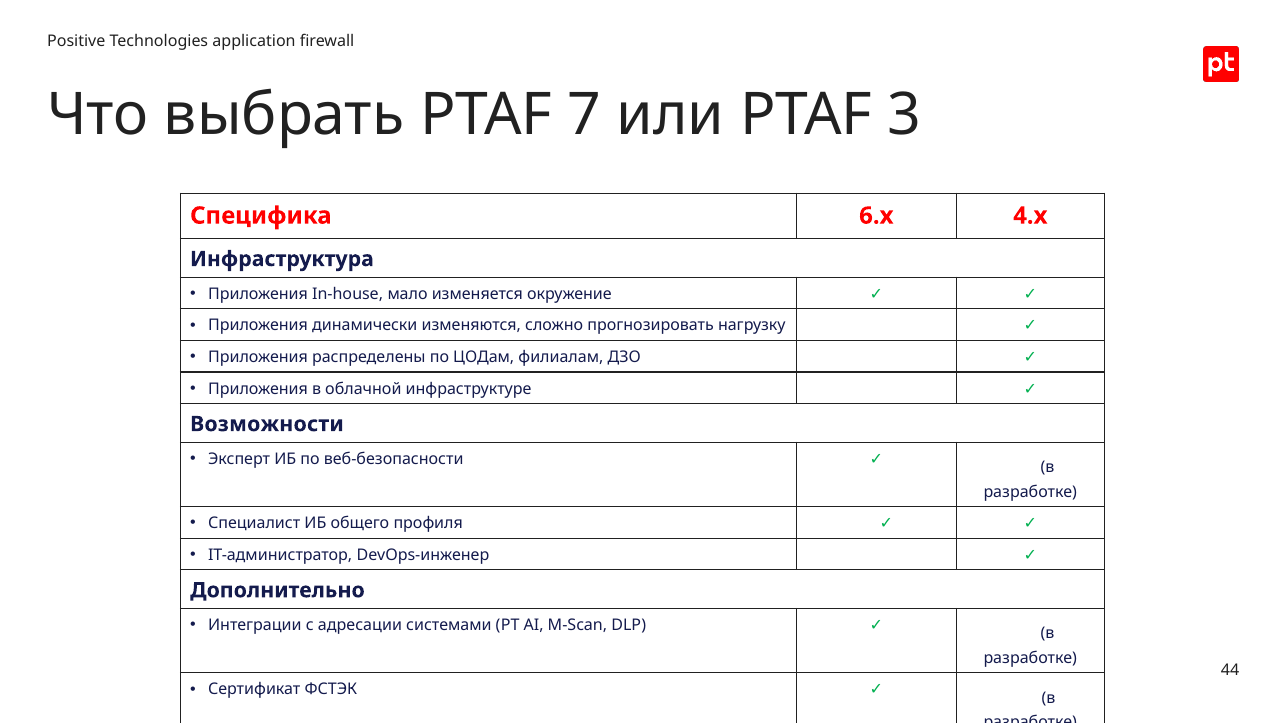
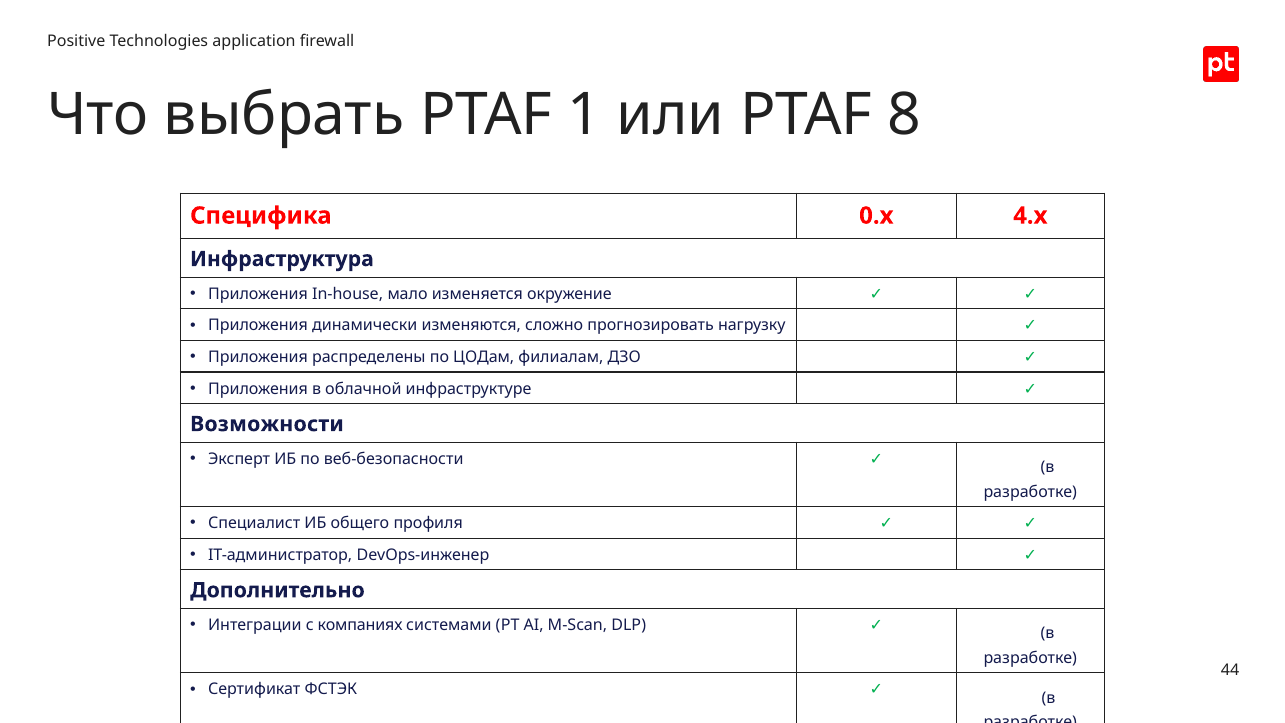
7: 7 -> 1 (585, 115)
3: 3 -> 8 (905, 115)
6.x: 6.x -> 0.x (876, 216)
адресации: адресации -> компаниях (360, 625)
